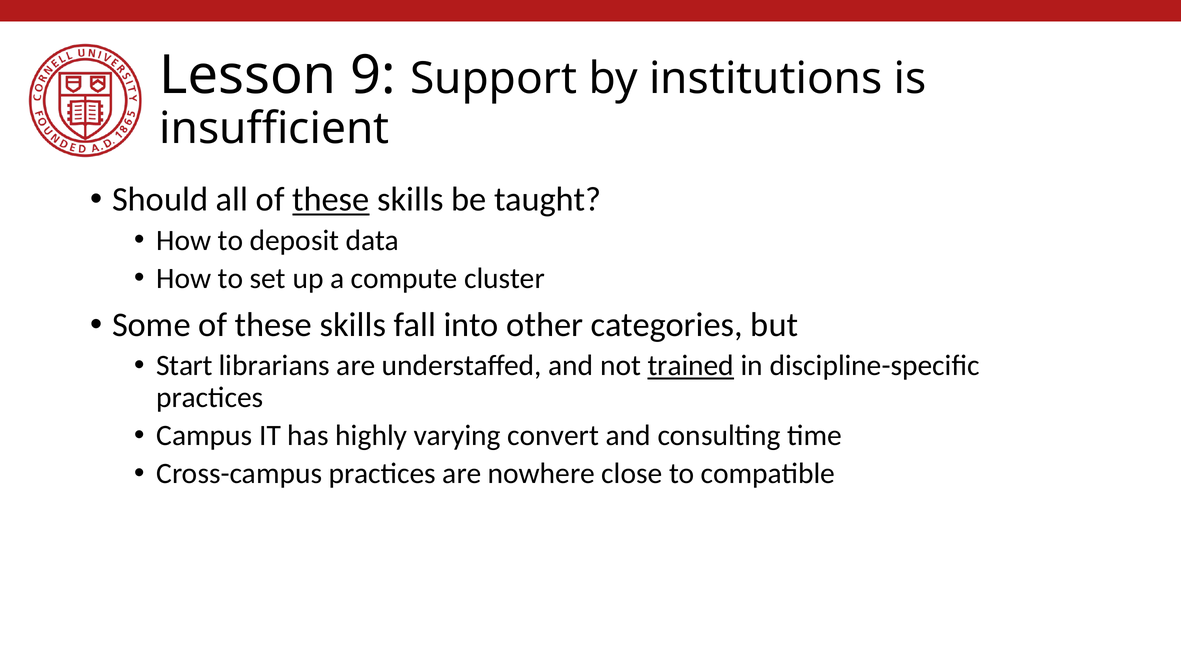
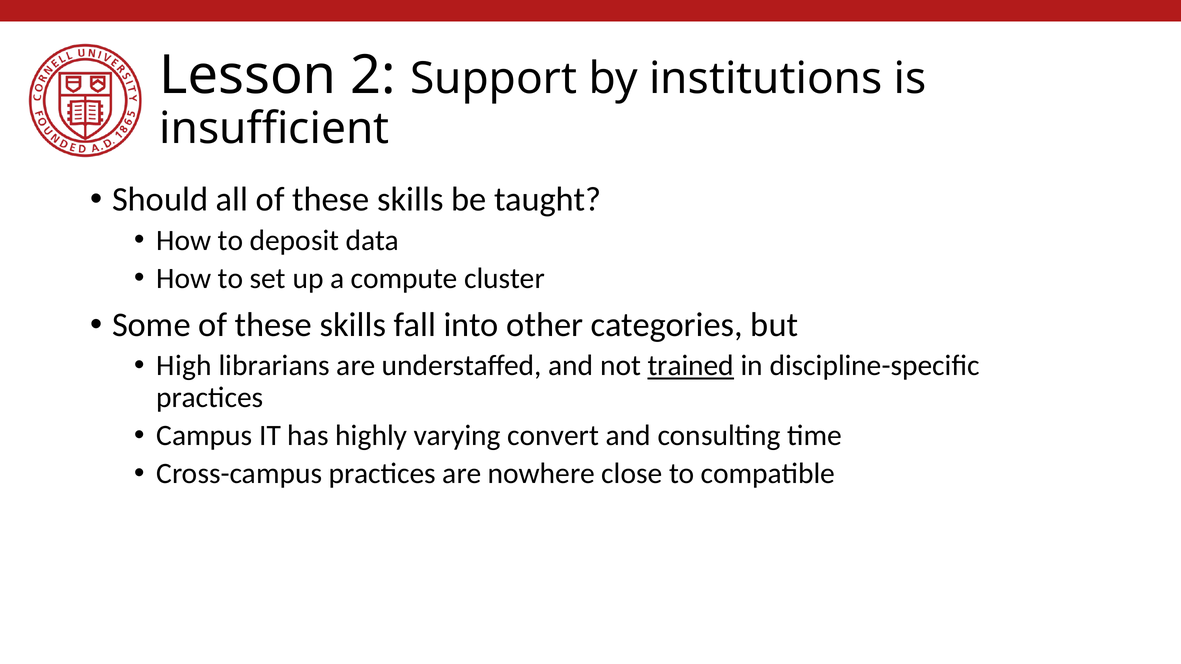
9: 9 -> 2 (373, 75)
these underline: present -> none (331, 200)
Start: Start -> High (184, 366)
